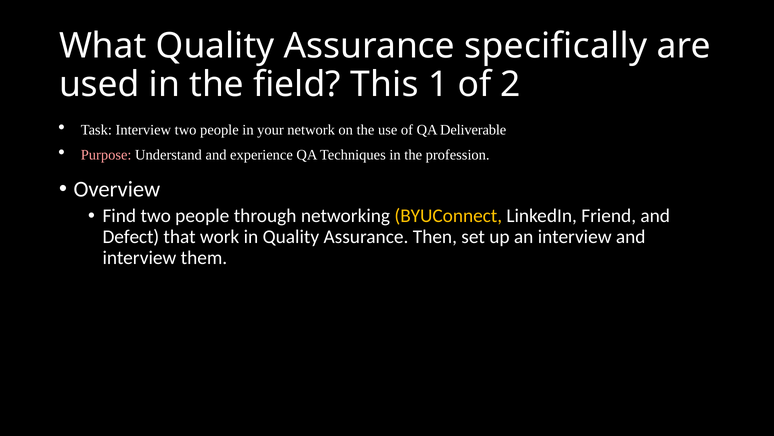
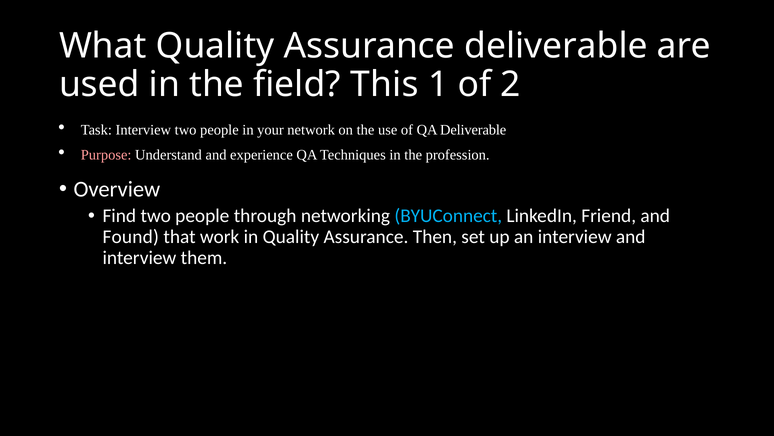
Assurance specifically: specifically -> deliverable (556, 46)
BYUConnect colour: yellow -> light blue (448, 216)
Defect: Defect -> Found (131, 237)
